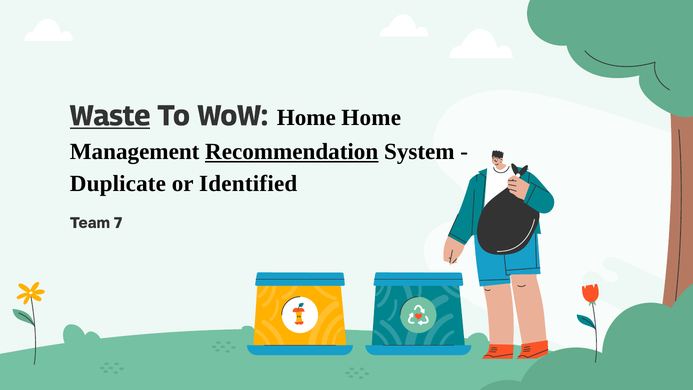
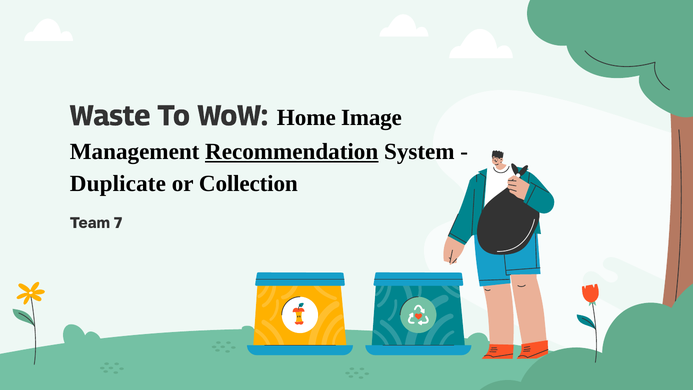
Waste underline: present -> none (110, 116)
Home Home: Home -> Image (371, 118)
Identified: Identified -> Collection (248, 184)
